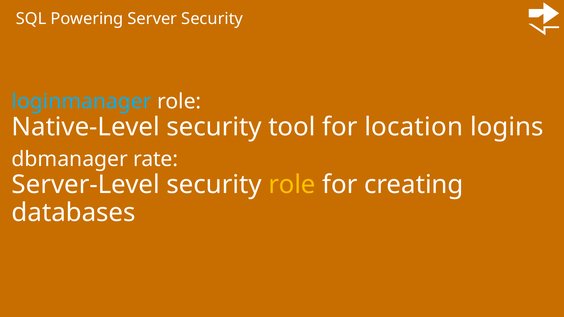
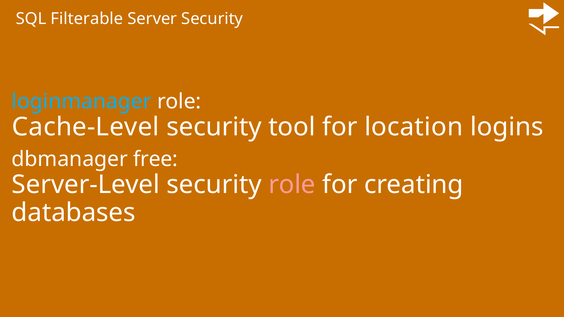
Powering: Powering -> Filterable (87, 19)
Native-Level: Native-Level -> Cache-Level (86, 127)
rate: rate -> free (156, 159)
role colour: yellow -> pink (292, 185)
